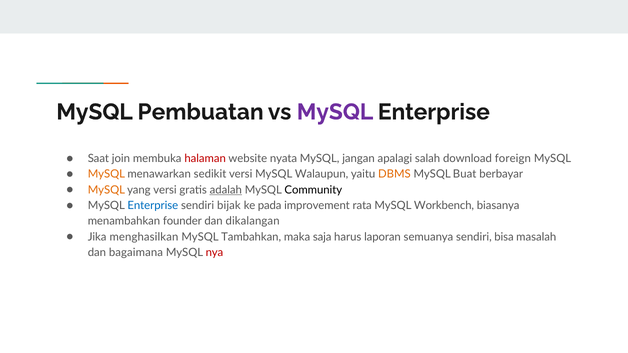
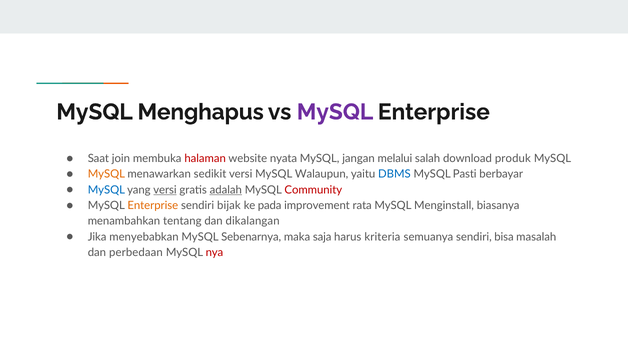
Pembuatan: Pembuatan -> Menghapus (201, 112)
apalagi: apalagi -> melalui (395, 159)
foreign: foreign -> produk (513, 159)
DBMS colour: orange -> blue (394, 174)
Buat: Buat -> Pasti (465, 174)
MySQL colour: orange -> blue (106, 190)
versi underline: none -> present (165, 190)
Community colour: black -> red (313, 190)
Enterprise colour: blue -> orange (153, 206)
Workbench: Workbench -> Menginstall (444, 206)
founder: founder -> tentang (182, 221)
menghasilkan: menghasilkan -> menyebabkan (144, 237)
Tambahkan: Tambahkan -> Sebenarnya (251, 237)
laporan: laporan -> kriteria (382, 237)
bagaimana: bagaimana -> perbedaan (136, 253)
